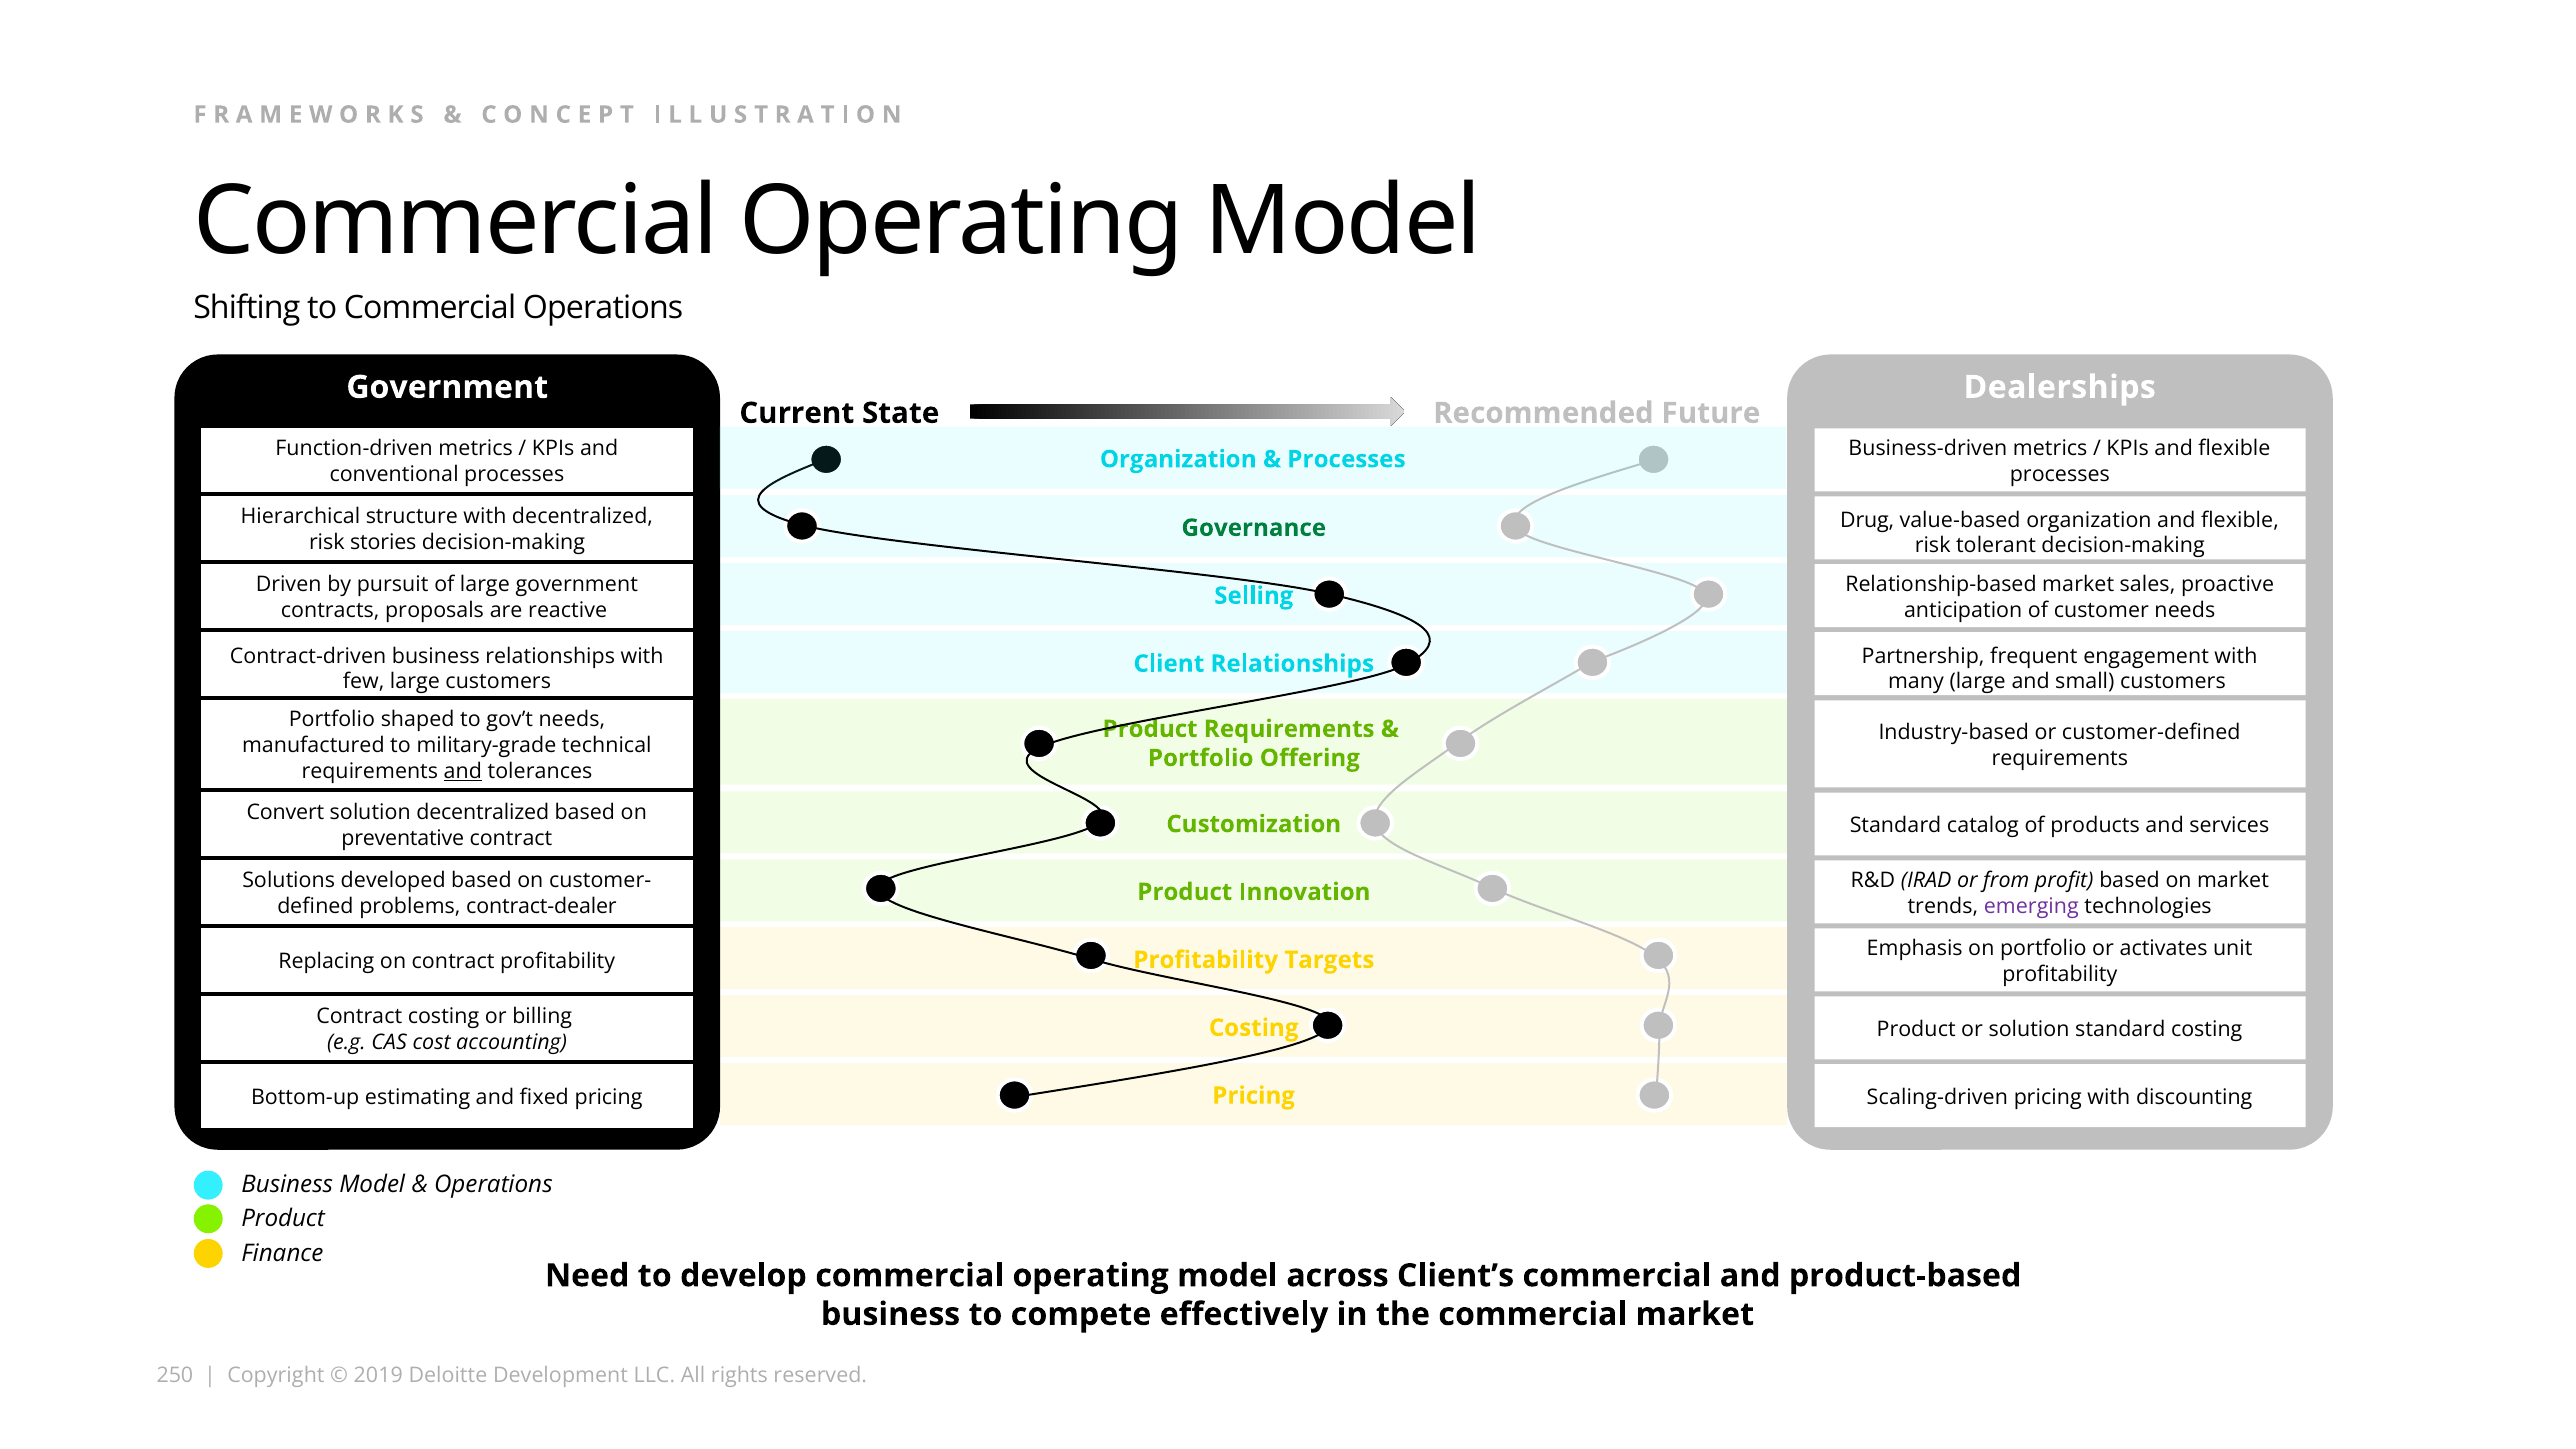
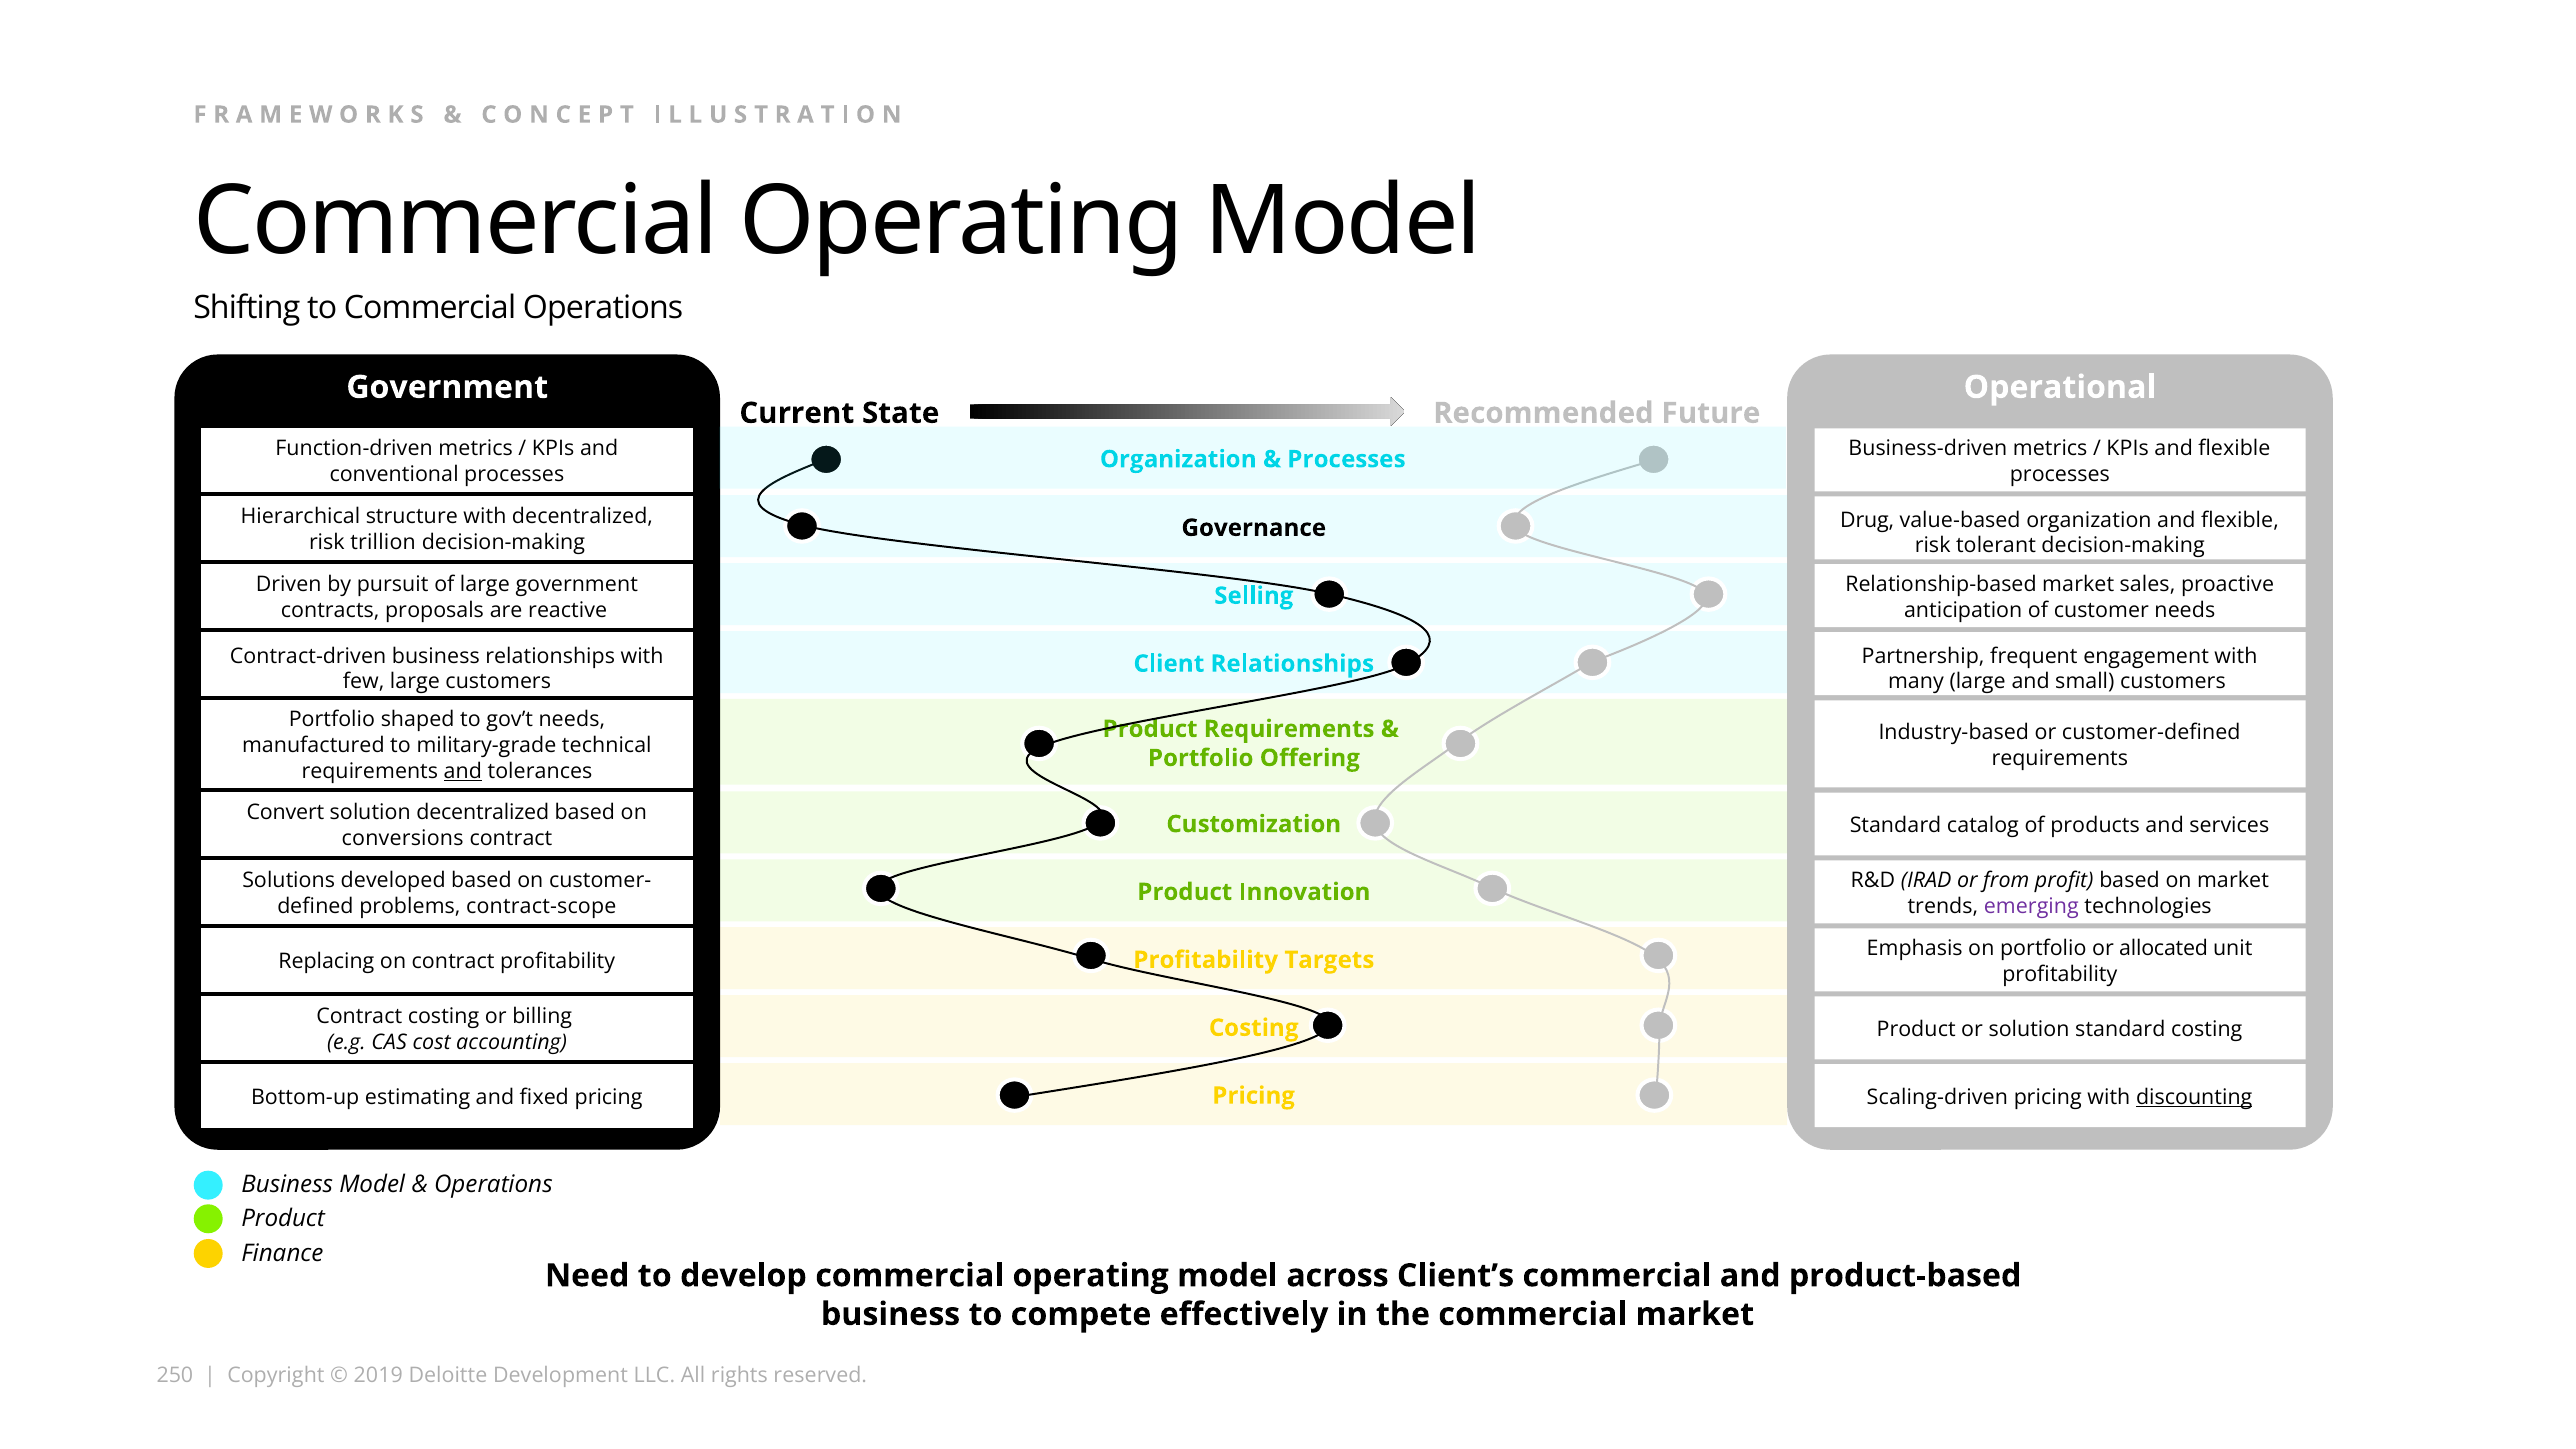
Dealerships: Dealerships -> Operational (2060, 387)
Governance colour: green -> black (1254, 528)
stories: stories -> trillion (383, 542)
preventative: preventative -> conversions (403, 838)
contract-dealer: contract-dealer -> contract-scope (541, 906)
activates: activates -> allocated (2164, 948)
discounting underline: none -> present (2194, 1097)
